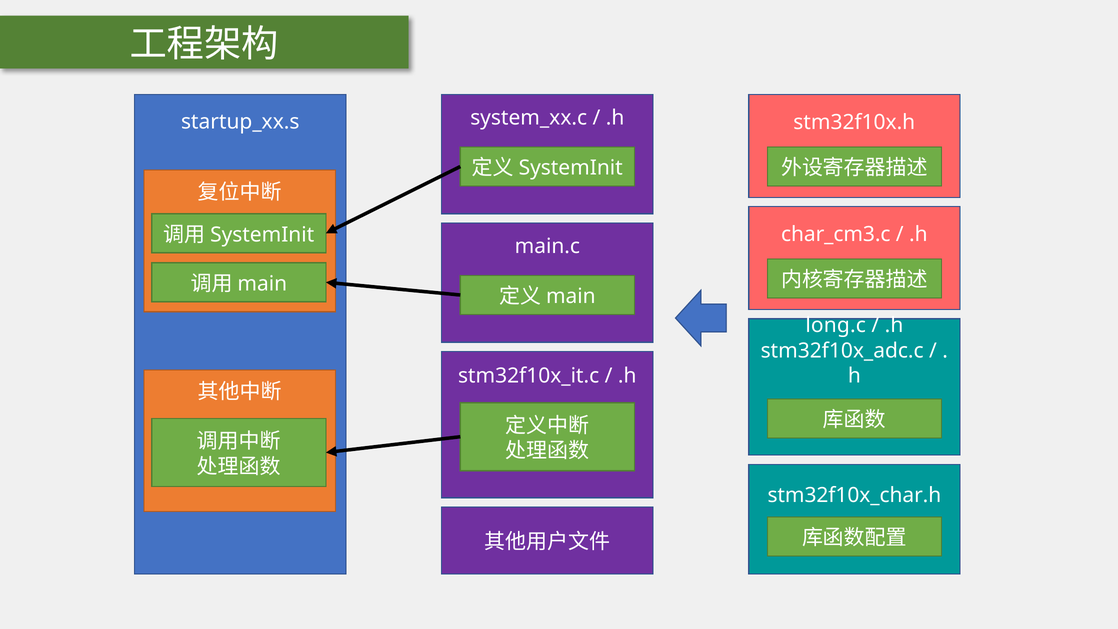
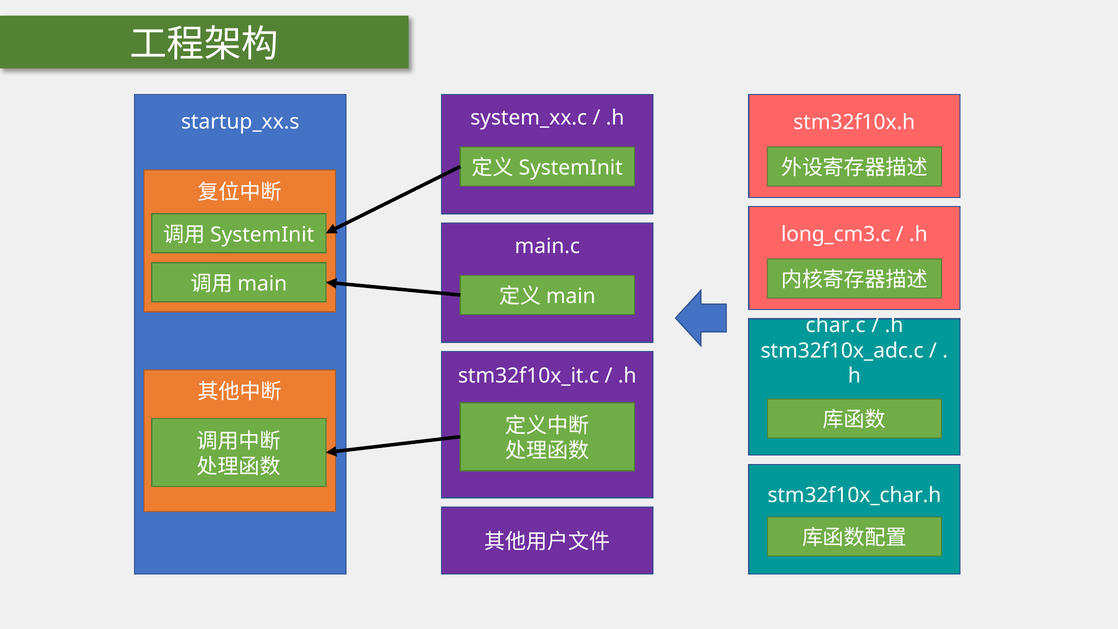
char_cm3.c: char_cm3.c -> long_cm3.c (836, 234)
long.c: long.c -> char.c (836, 325)
